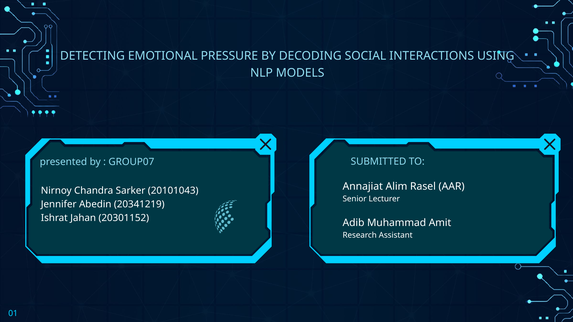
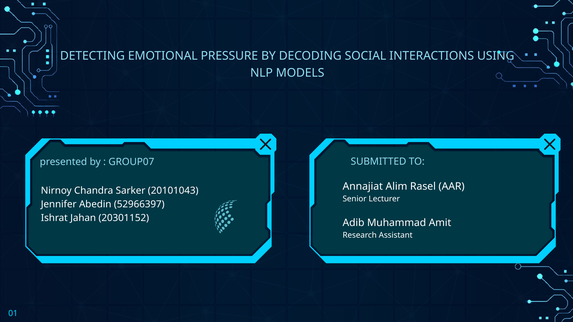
20341219: 20341219 -> 52966397 (139, 204)
